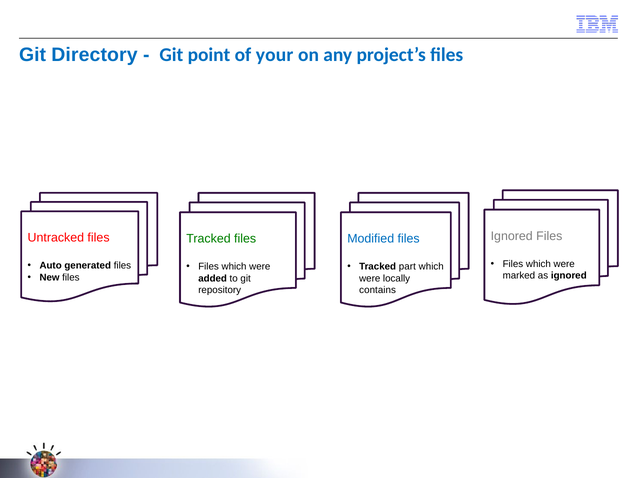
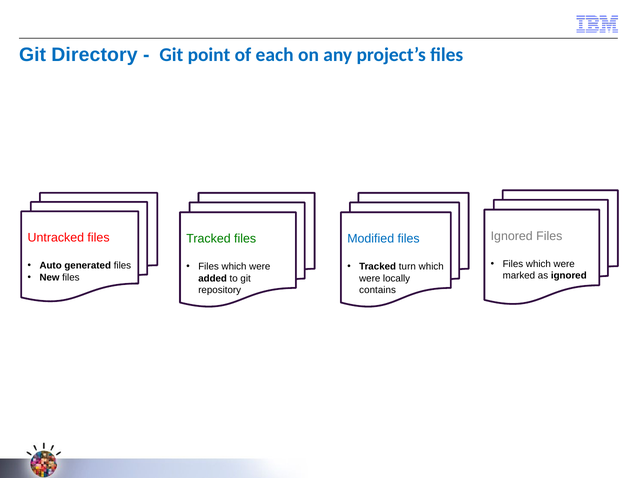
your: your -> each (275, 55)
part: part -> turn (407, 266)
